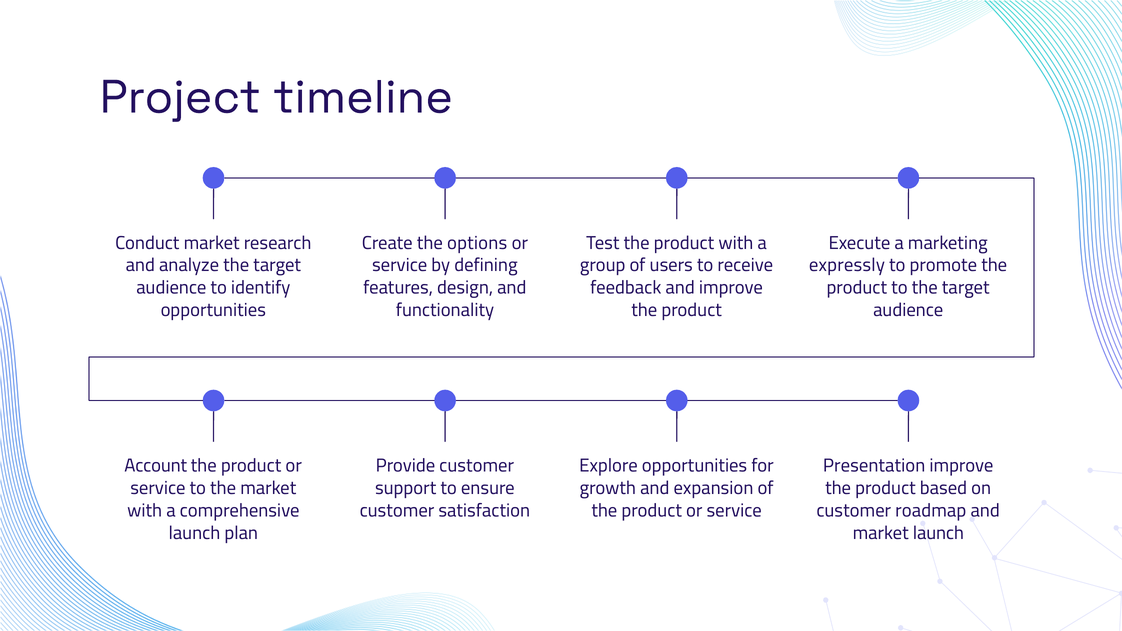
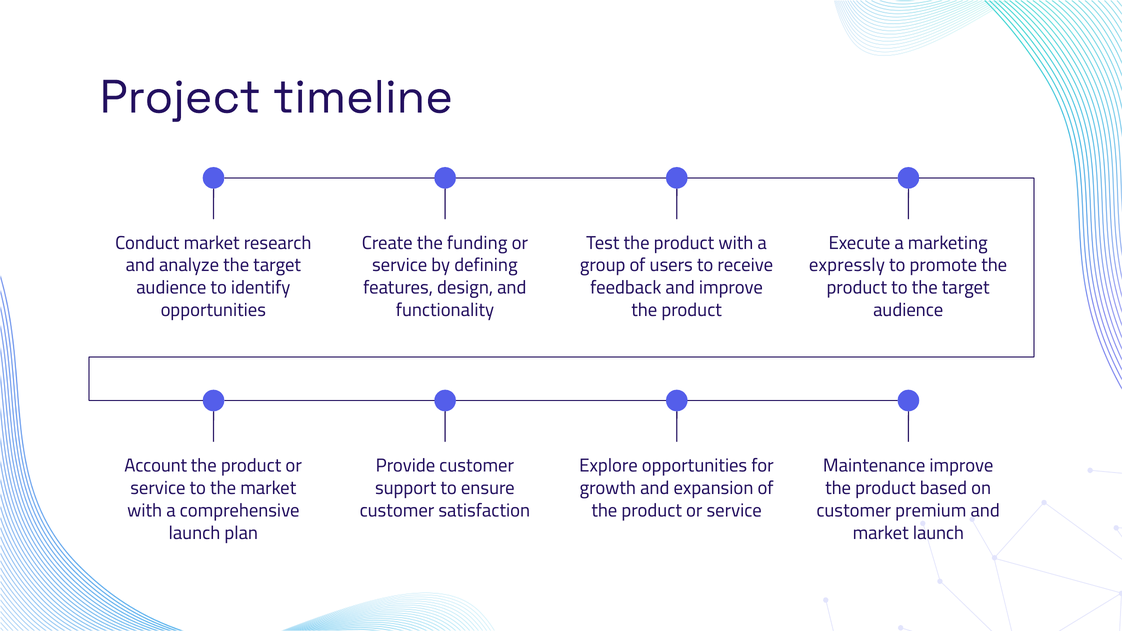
options: options -> funding (477, 243)
Presentation: Presentation -> Maintenance (874, 466)
roadmap: roadmap -> premium (931, 511)
